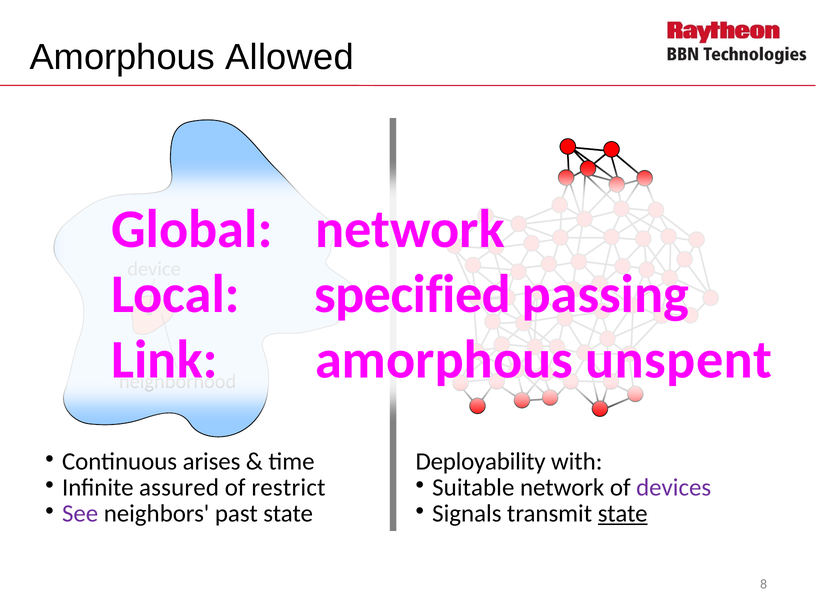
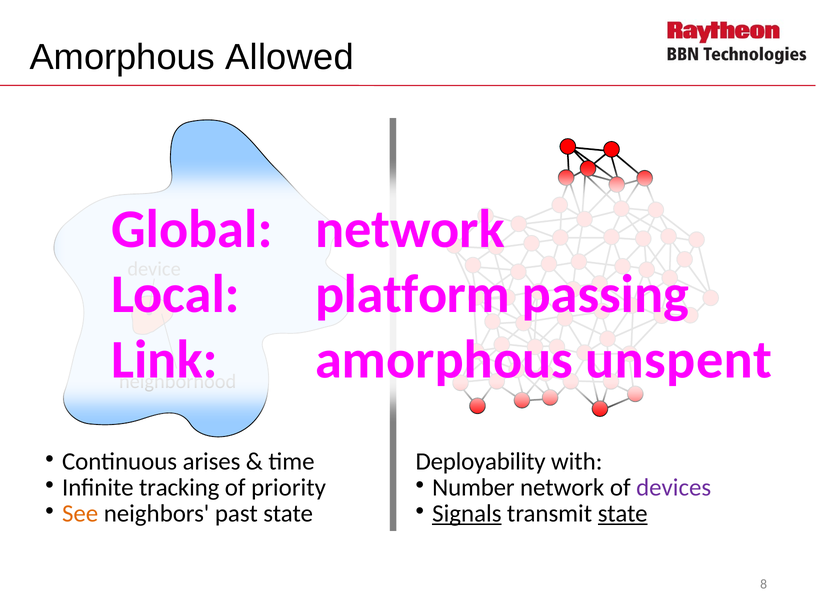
specified: specified -> platform (413, 294)
assured: assured -> tracking (179, 487)
restrict: restrict -> priority (289, 487)
Suitable: Suitable -> Number (473, 487)
See colour: purple -> orange (80, 513)
Signals underline: none -> present (467, 513)
